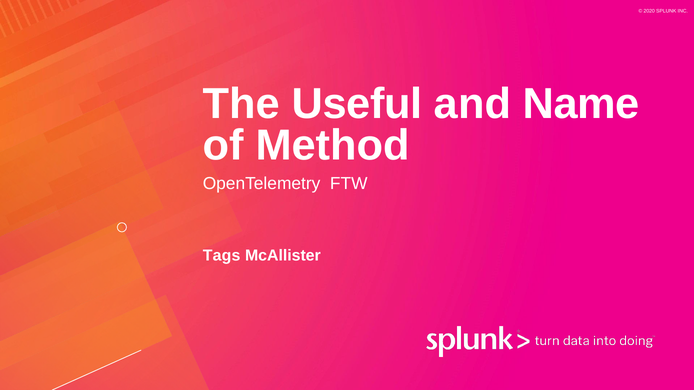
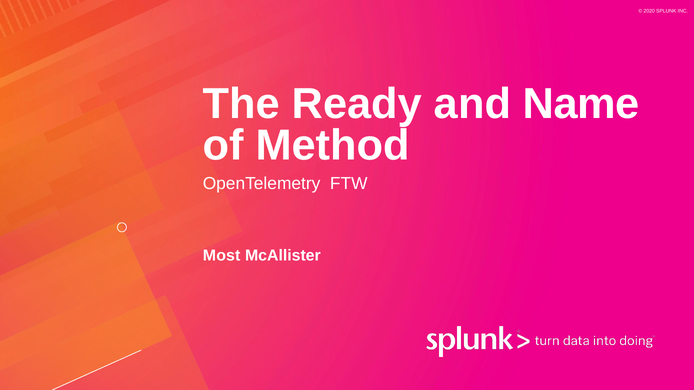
Useful: Useful -> Ready (357, 104)
Tags: Tags -> Most (222, 256)
